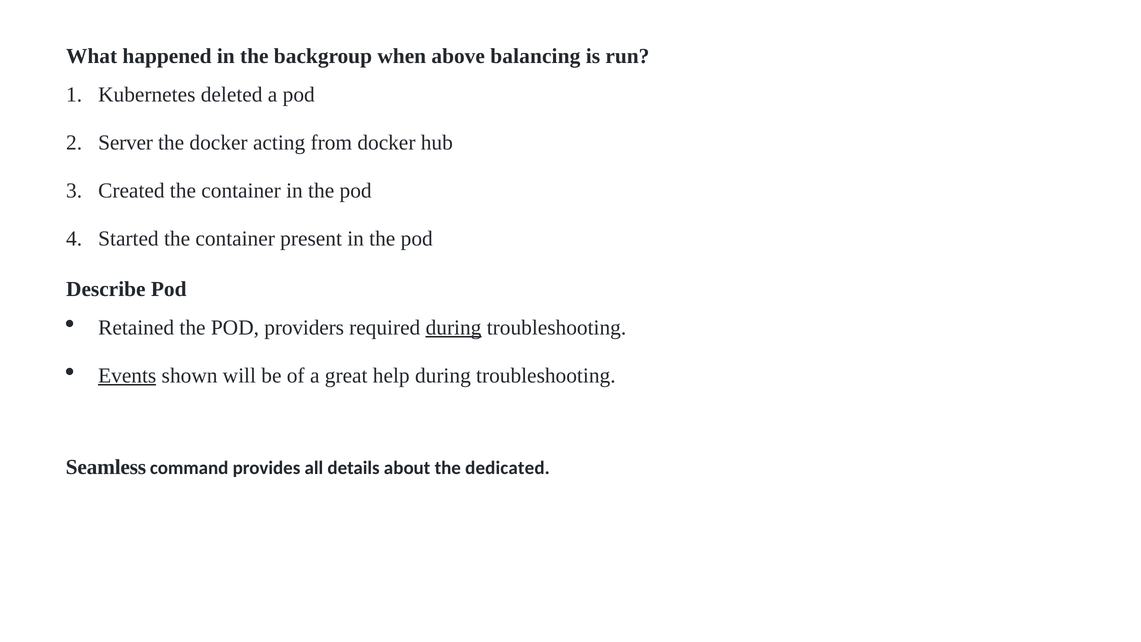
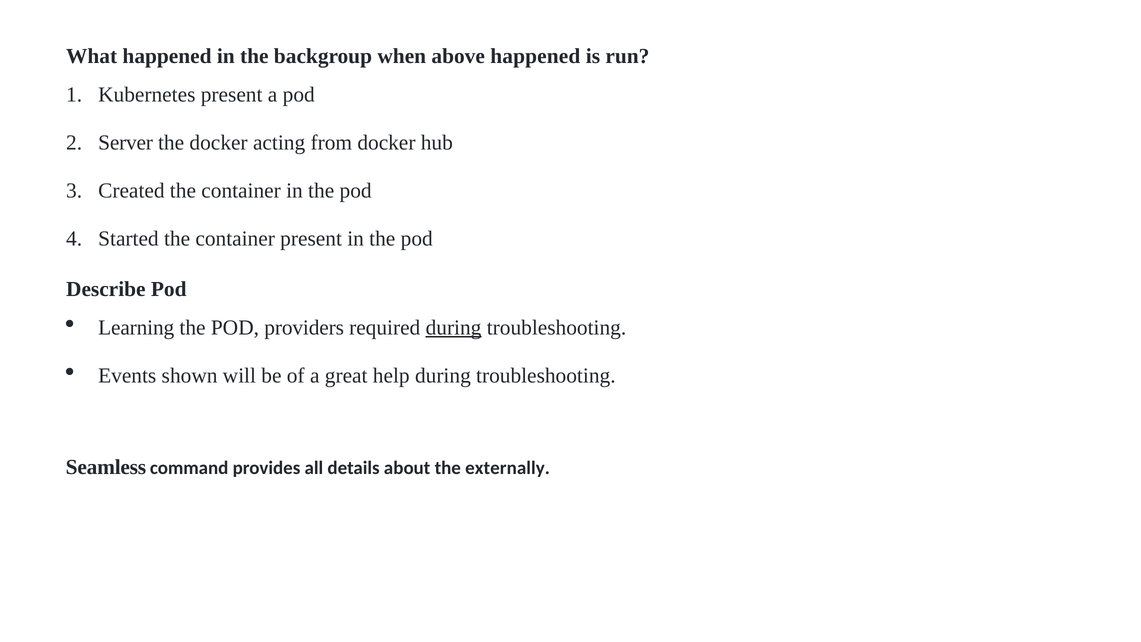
above balancing: balancing -> happened (535, 56)
Kubernetes deleted: deleted -> present (232, 94)
Retained: Retained -> Learning (136, 327)
Events underline: present -> none (127, 375)
dedicated: dedicated -> externally (508, 468)
